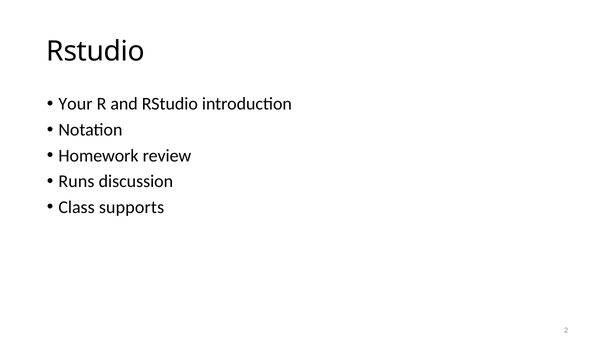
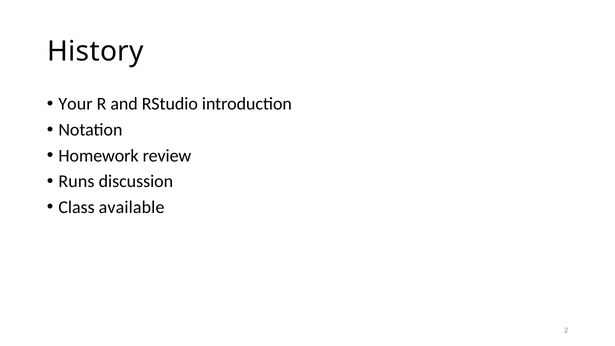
Rstudio: Rstudio -> History (95, 52)
supports: supports -> available (132, 207)
